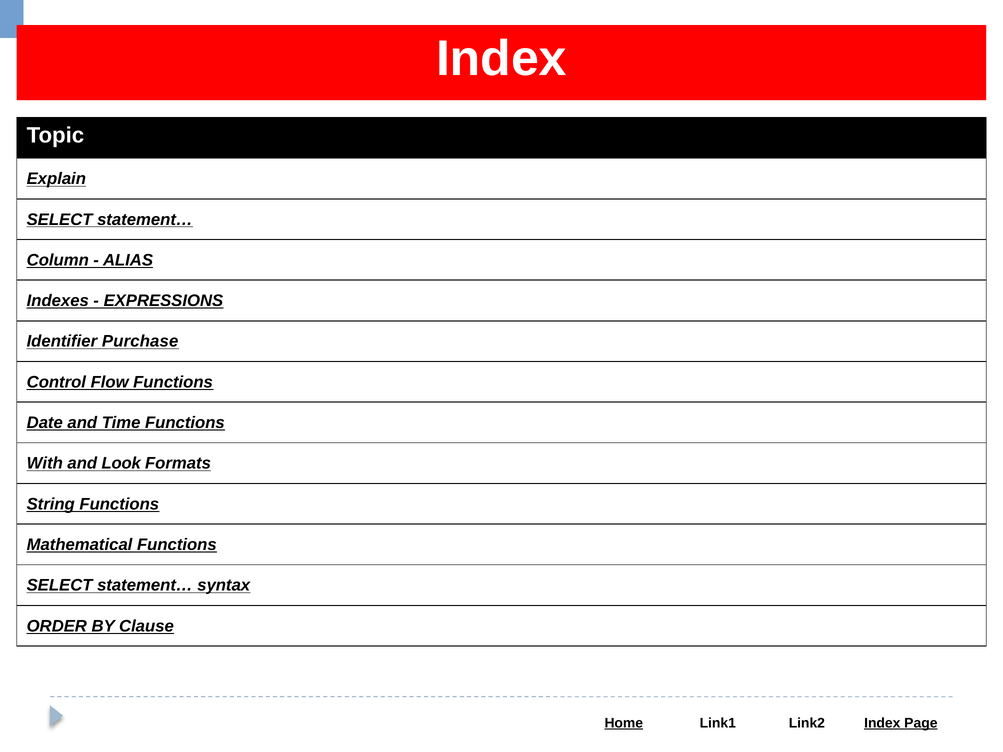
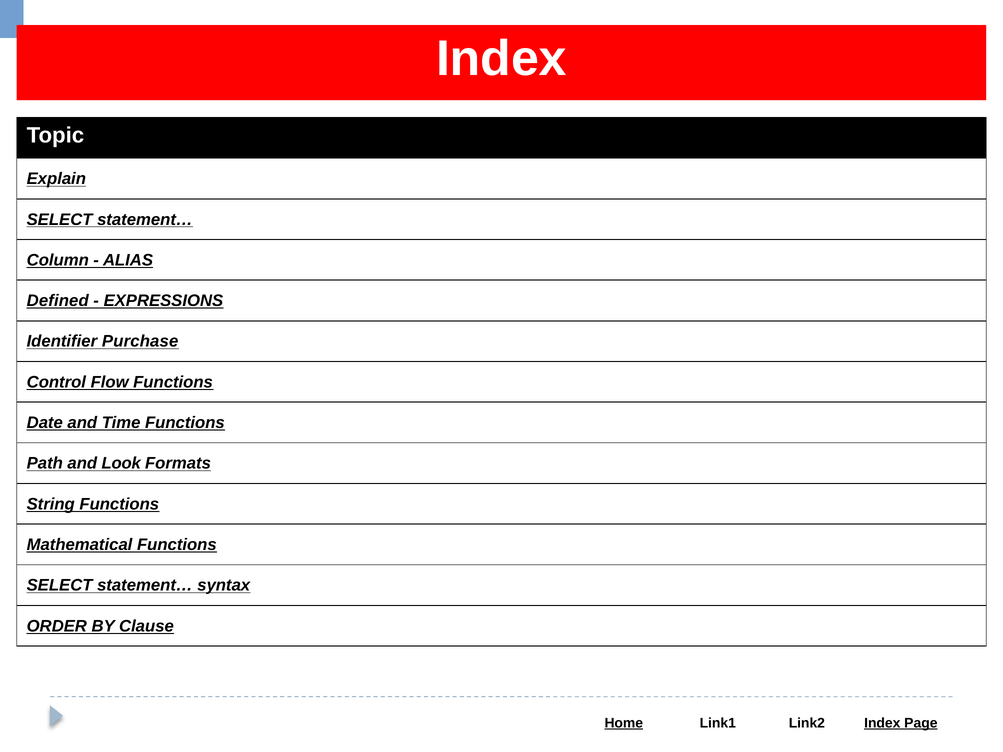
Indexes: Indexes -> Defined (58, 301)
With: With -> Path (45, 464)
